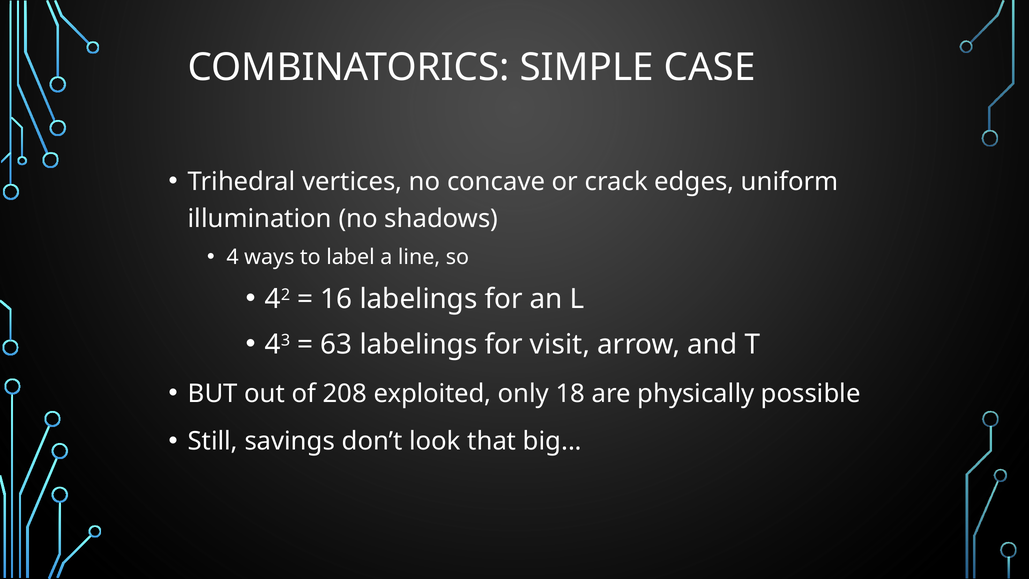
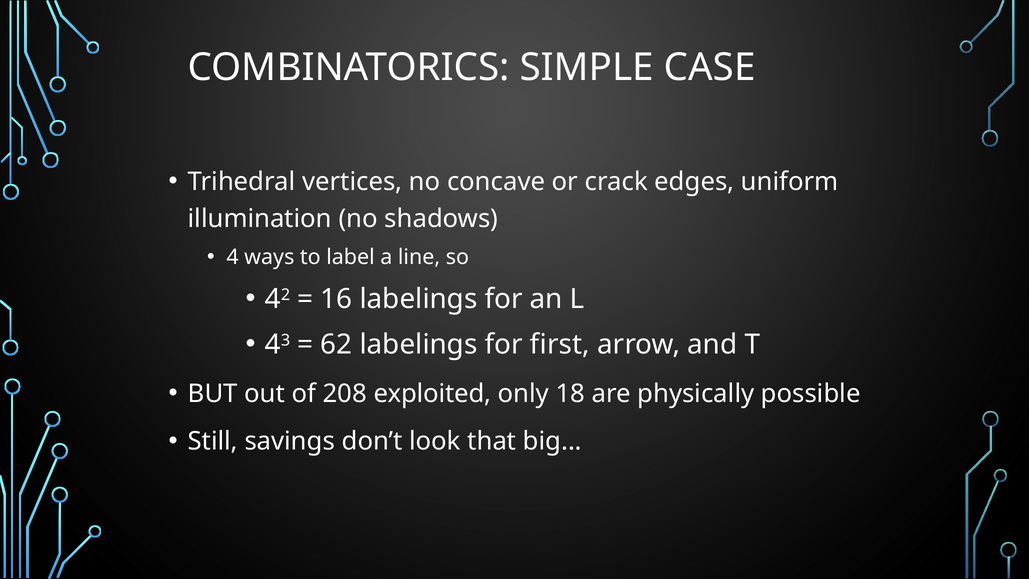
63: 63 -> 62 (336, 345)
visit: visit -> first (560, 345)
